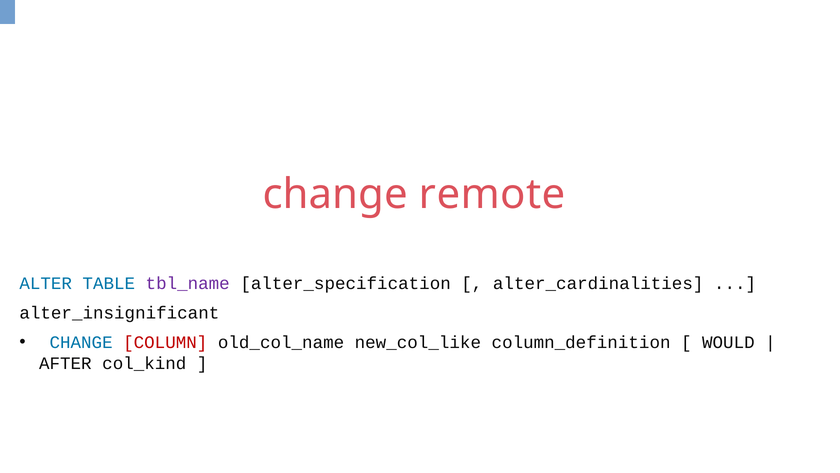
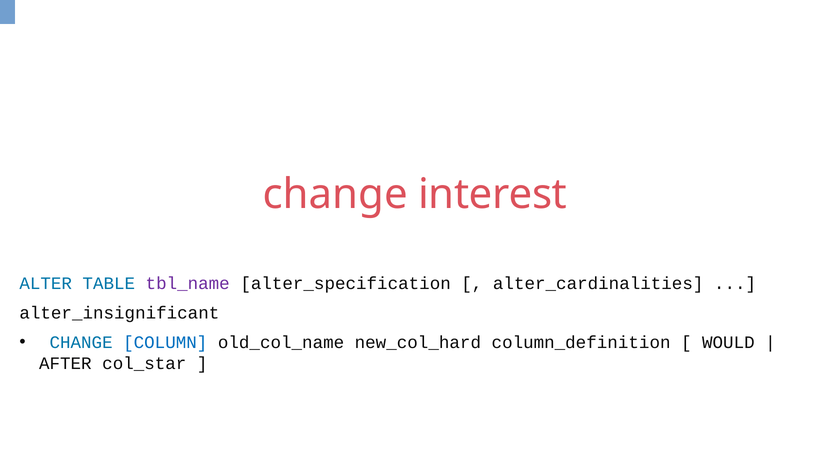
remote: remote -> interest (493, 194)
COLUMN colour: red -> blue (165, 342)
new_col_like: new_col_like -> new_col_hard (418, 342)
col_kind: col_kind -> col_star (144, 363)
